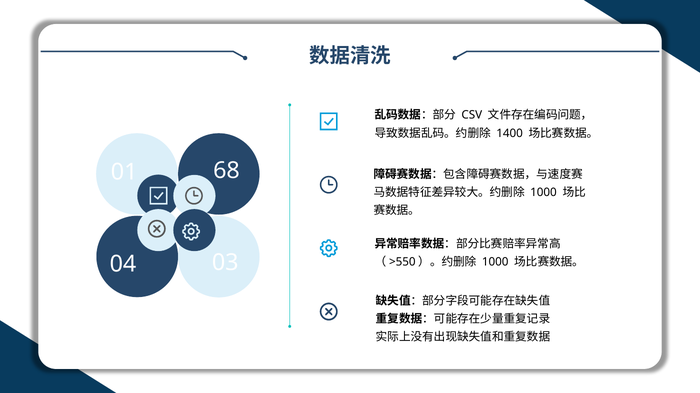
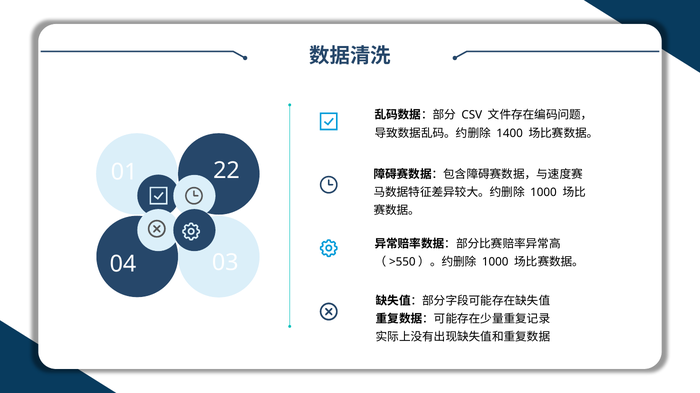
68: 68 -> 22 (226, 171)
